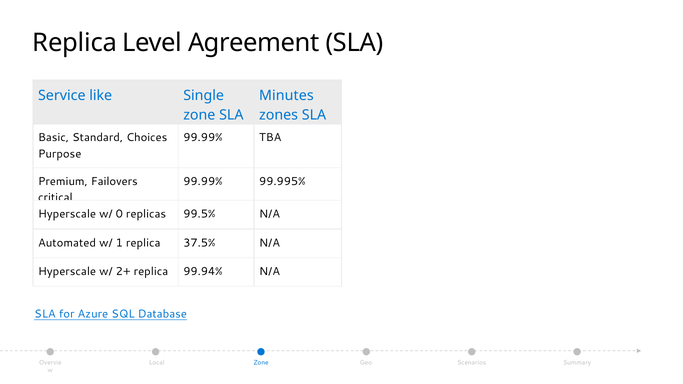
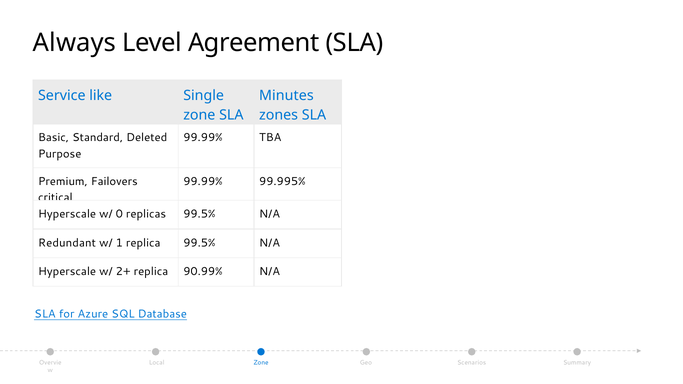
Replica: Replica -> Always (75, 43)
Choices: Choices -> Deleted (147, 138)
Automated: Automated -> Redundant (67, 243)
replica 37.5%: 37.5% -> 99.5% (199, 243)
99.94%: 99.94% -> 90.99% (203, 272)
